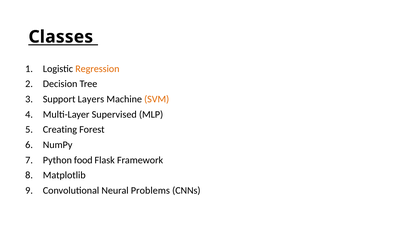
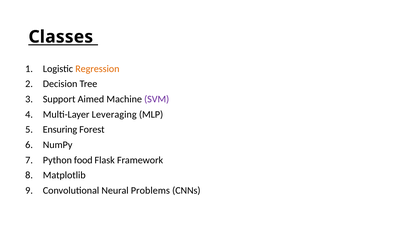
Layers: Layers -> Aimed (91, 99)
SVM colour: orange -> purple (157, 99)
Supervised: Supervised -> Leveraging (114, 114)
Creating: Creating -> Ensuring (60, 129)
